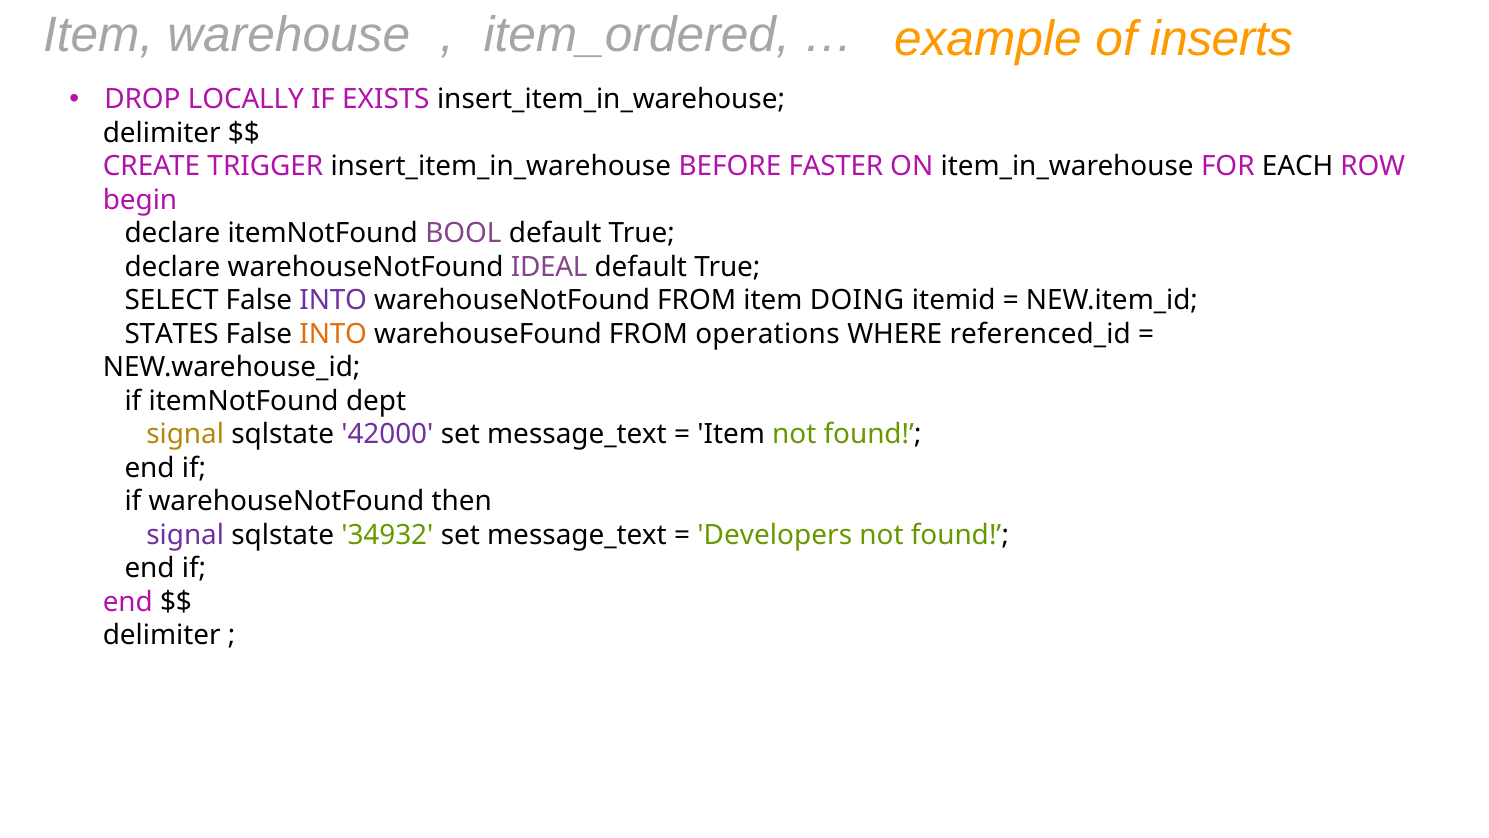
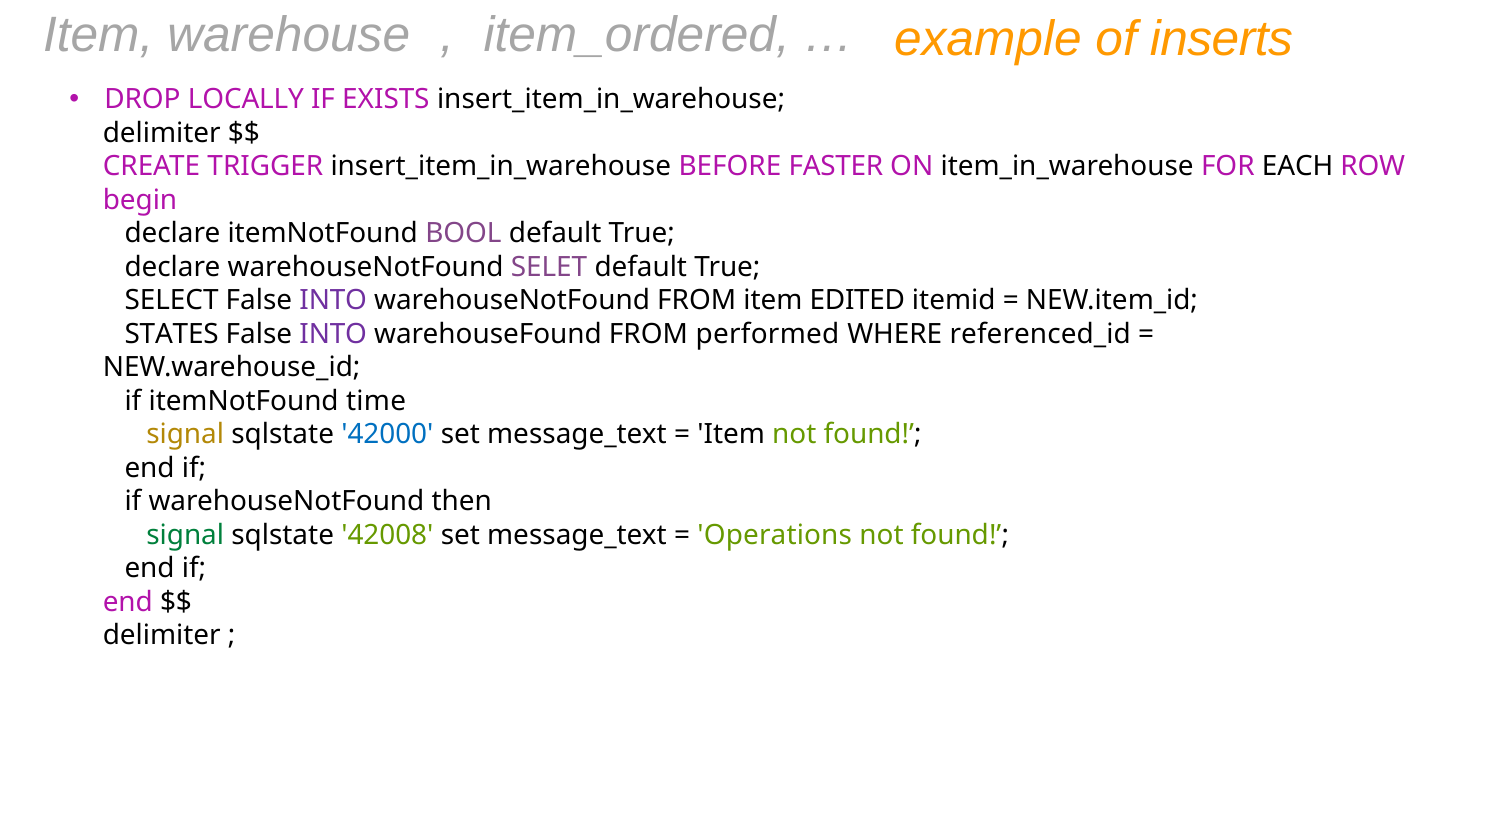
IDEAL: IDEAL -> SELET (549, 267)
DOING: DOING -> EDITED (857, 300)
INTO colour: orange -> purple (333, 334)
operations: operations -> performed (767, 334)
dept: dept -> time (376, 401)
42000 colour: purple -> blue (387, 434)
signal colour: purple -> green (185, 535)
34932: 34932 -> 42008 (387, 535)
Developers: Developers -> Operations (775, 535)
